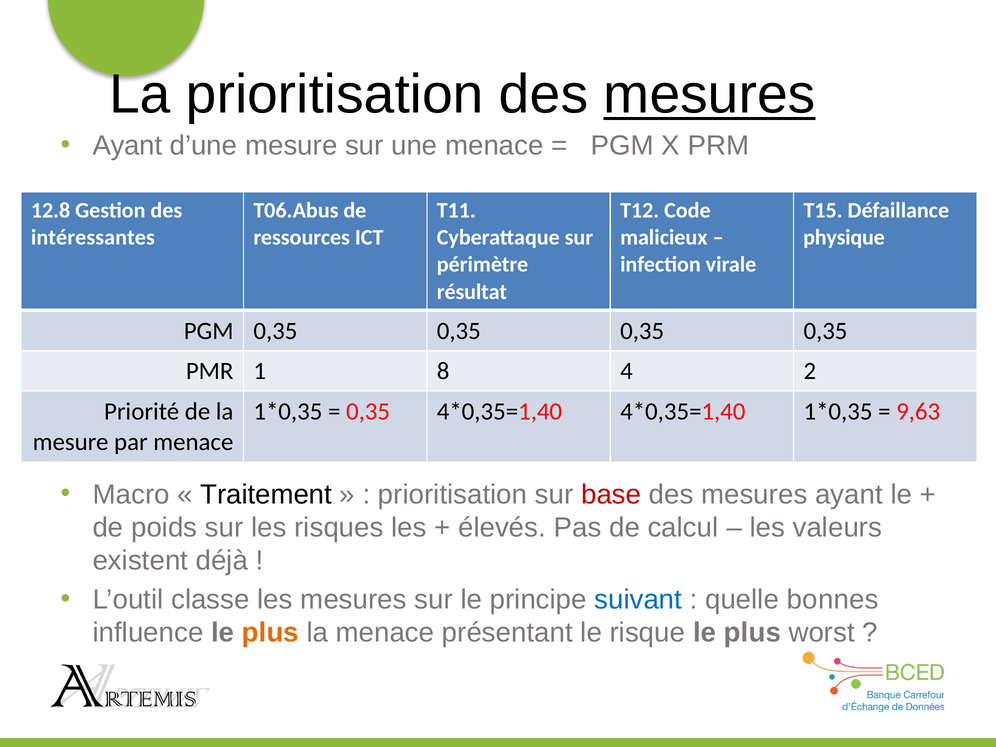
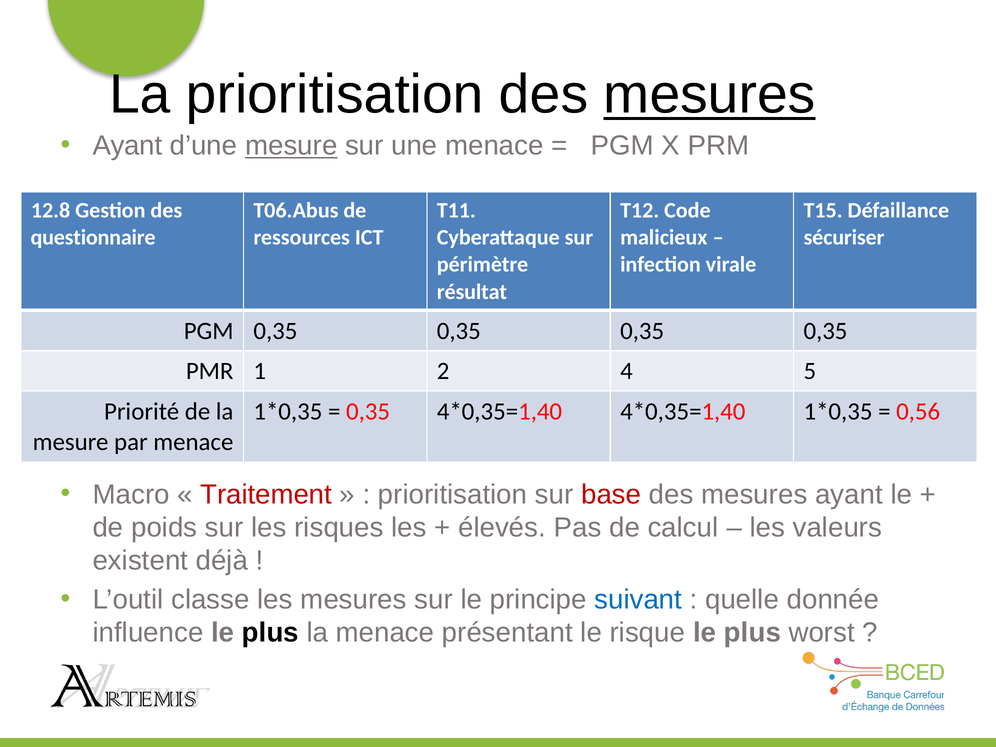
mesure underline: none -> present (291, 146)
intéressantes: intéressantes -> questionnaire (93, 238)
physique: physique -> sécuriser (844, 238)
8: 8 -> 2 (443, 371)
2: 2 -> 5 (810, 371)
9,63: 9,63 -> 0,56 (918, 412)
Traitement colour: black -> red (266, 494)
bonnes: bonnes -> donnée (833, 600)
plus colour: orange -> black (270, 633)
